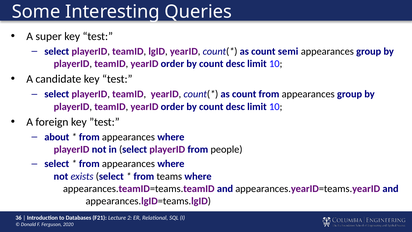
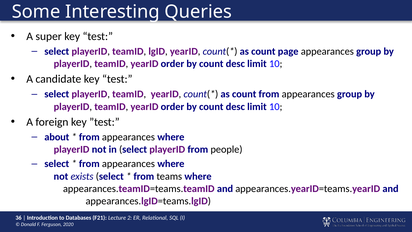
semi: semi -> page (288, 51)
